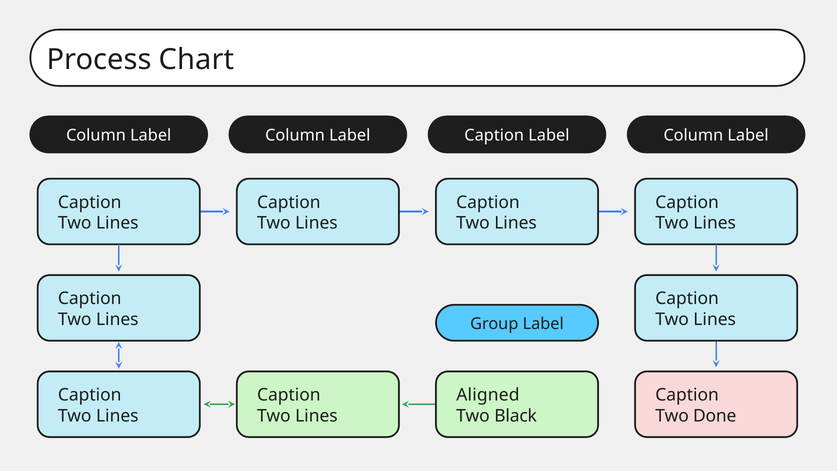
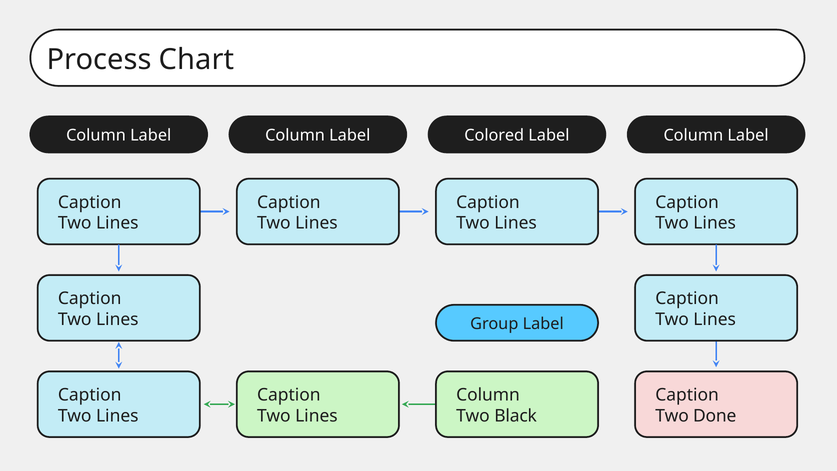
Caption: Caption -> Colored (494, 136)
Aligned: Aligned -> Column (488, 395)
